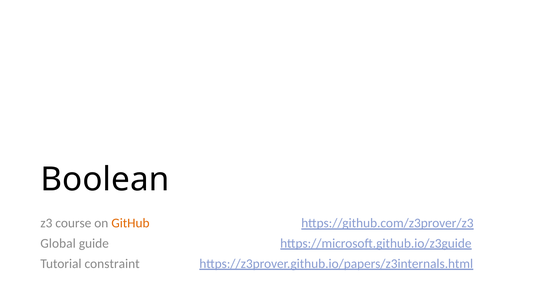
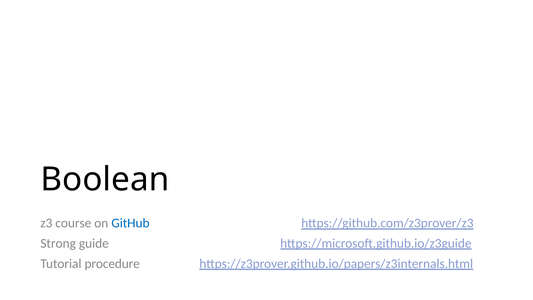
GitHub colour: orange -> blue (130, 223)
Global: Global -> Strong (58, 243)
constraint: constraint -> procedure (112, 263)
